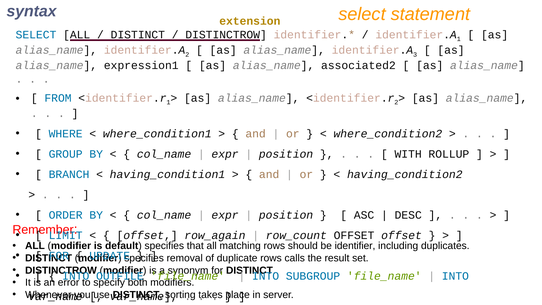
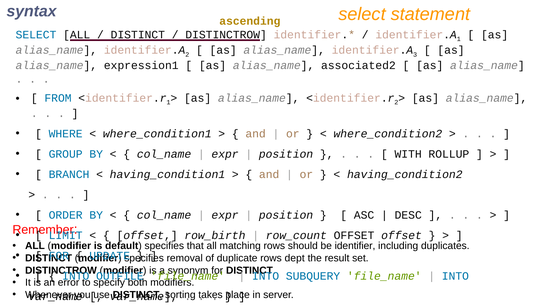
extension: extension -> ascending (250, 21)
row_again: row_again -> row_birth (215, 235)
calls: calls -> dept (295, 258)
SUBGROUP: SUBGROUP -> SUBQUERY (313, 276)
